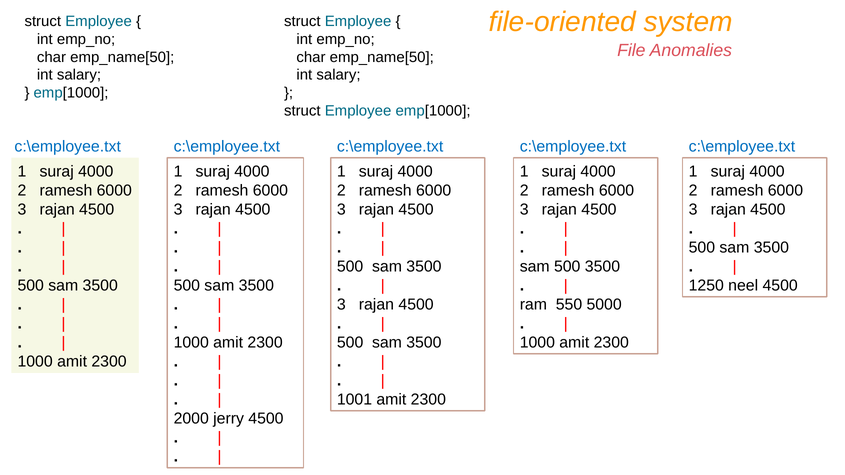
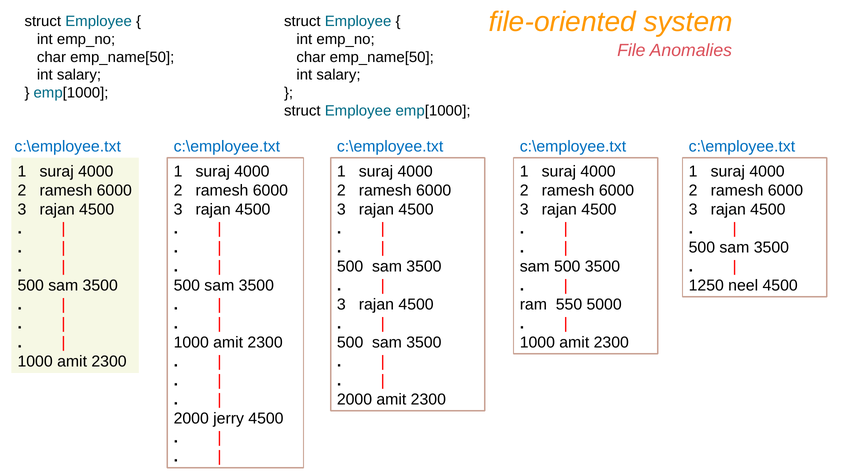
1001: 1001 -> 2000 (354, 400)
